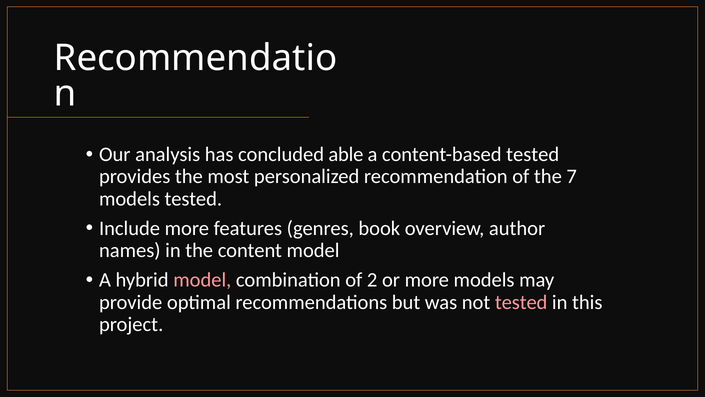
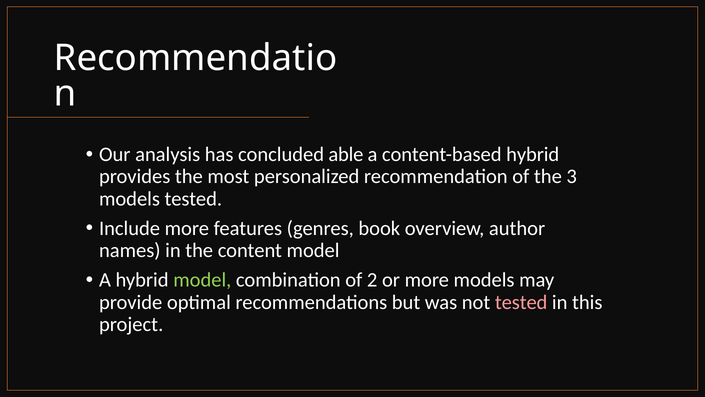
content-based tested: tested -> hybrid (533, 154)
7: 7 -> 3 (572, 177)
model colour: pink -> light green (202, 280)
